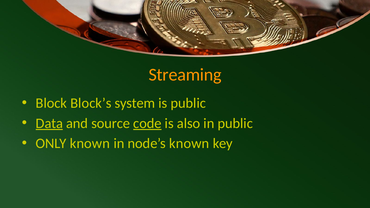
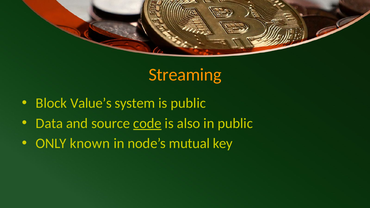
Block’s: Block’s -> Value’s (91, 103)
Data underline: present -> none (49, 123)
node’s known: known -> mutual (189, 144)
